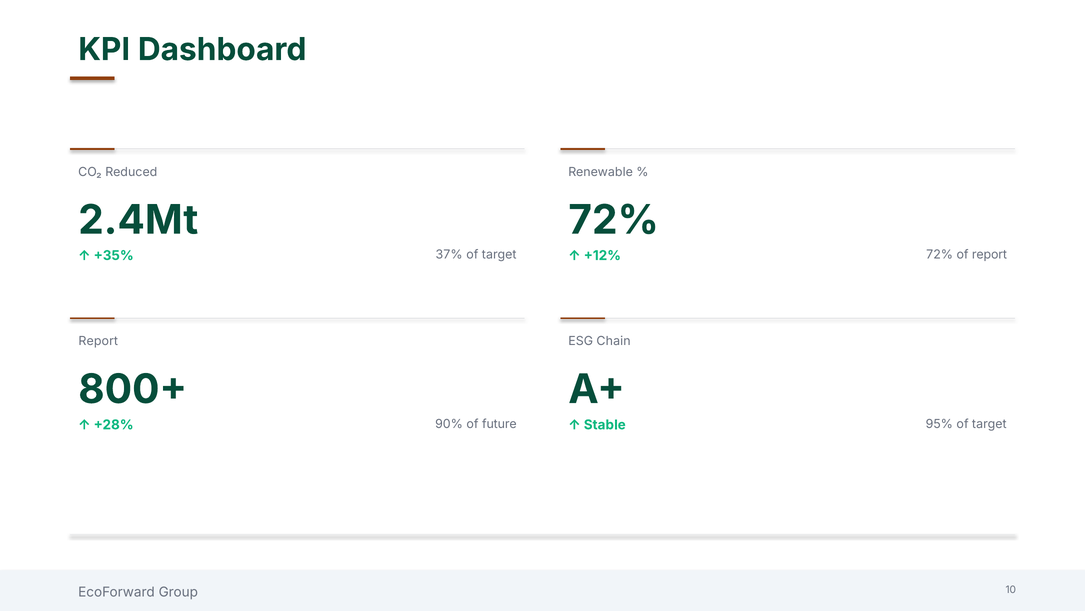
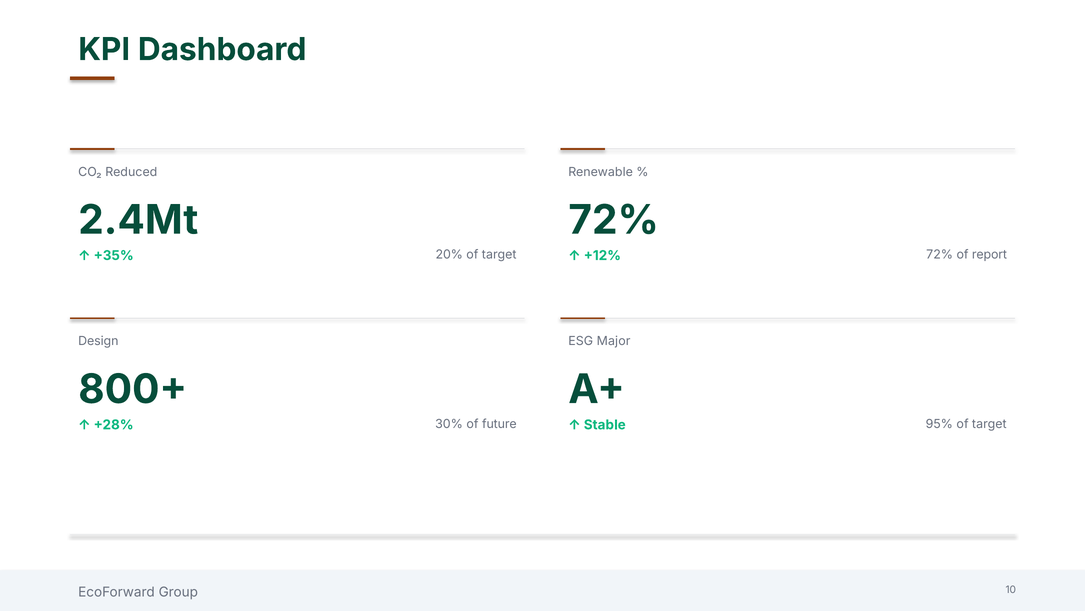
37%: 37% -> 20% (449, 255)
Report: Report -> Design (98, 341)
Chain: Chain -> Major (614, 341)
90%: 90% -> 30% (449, 424)
